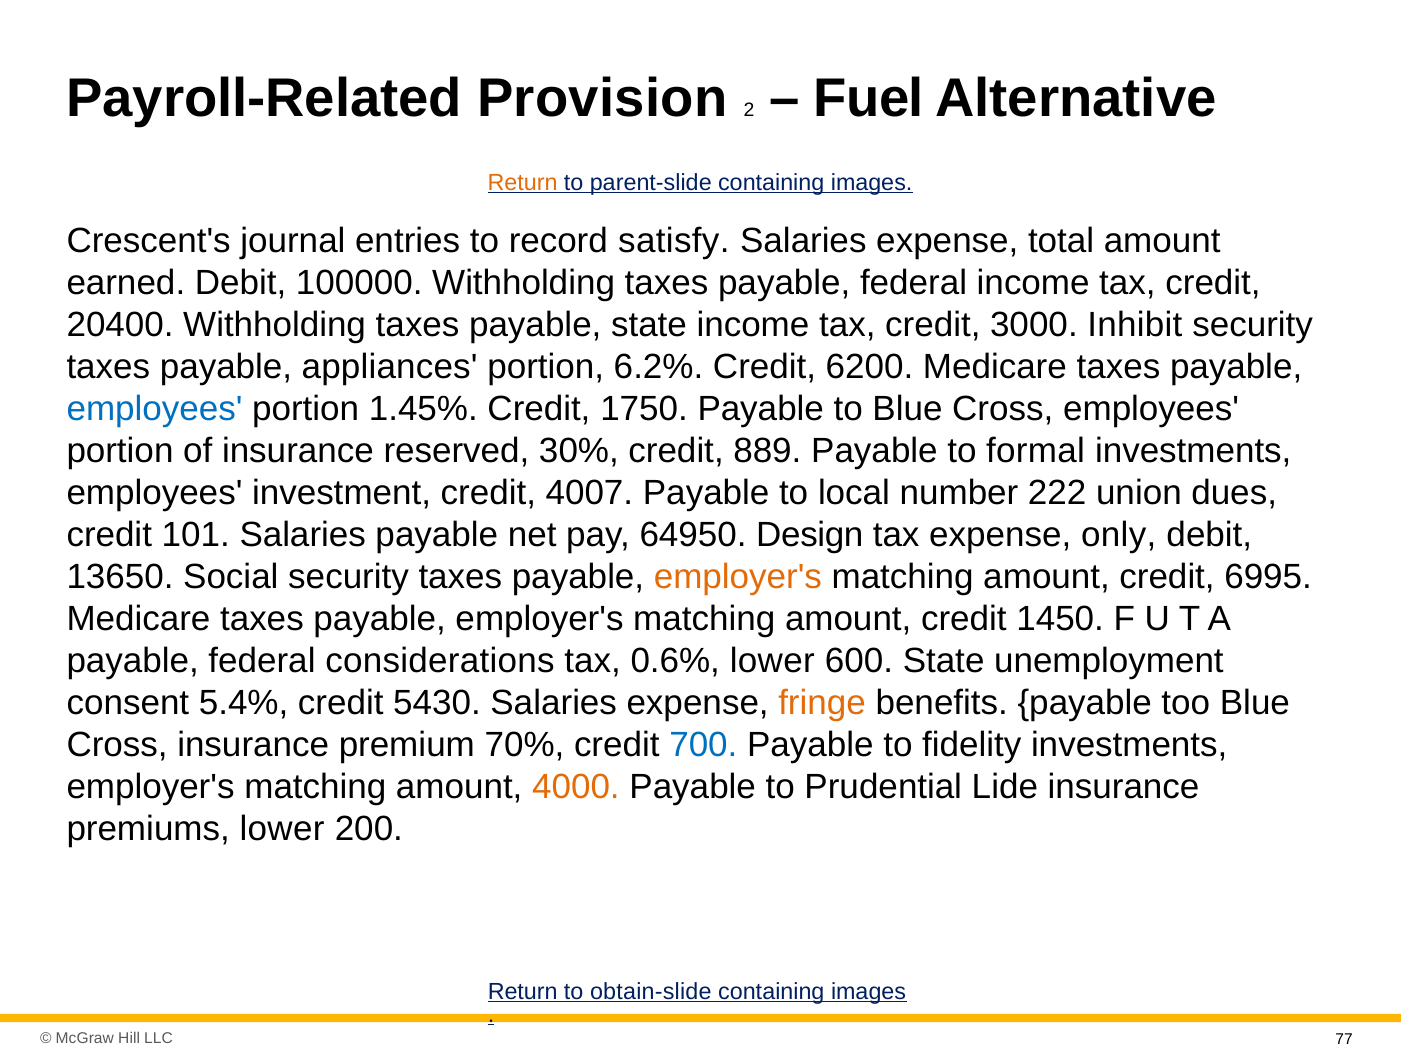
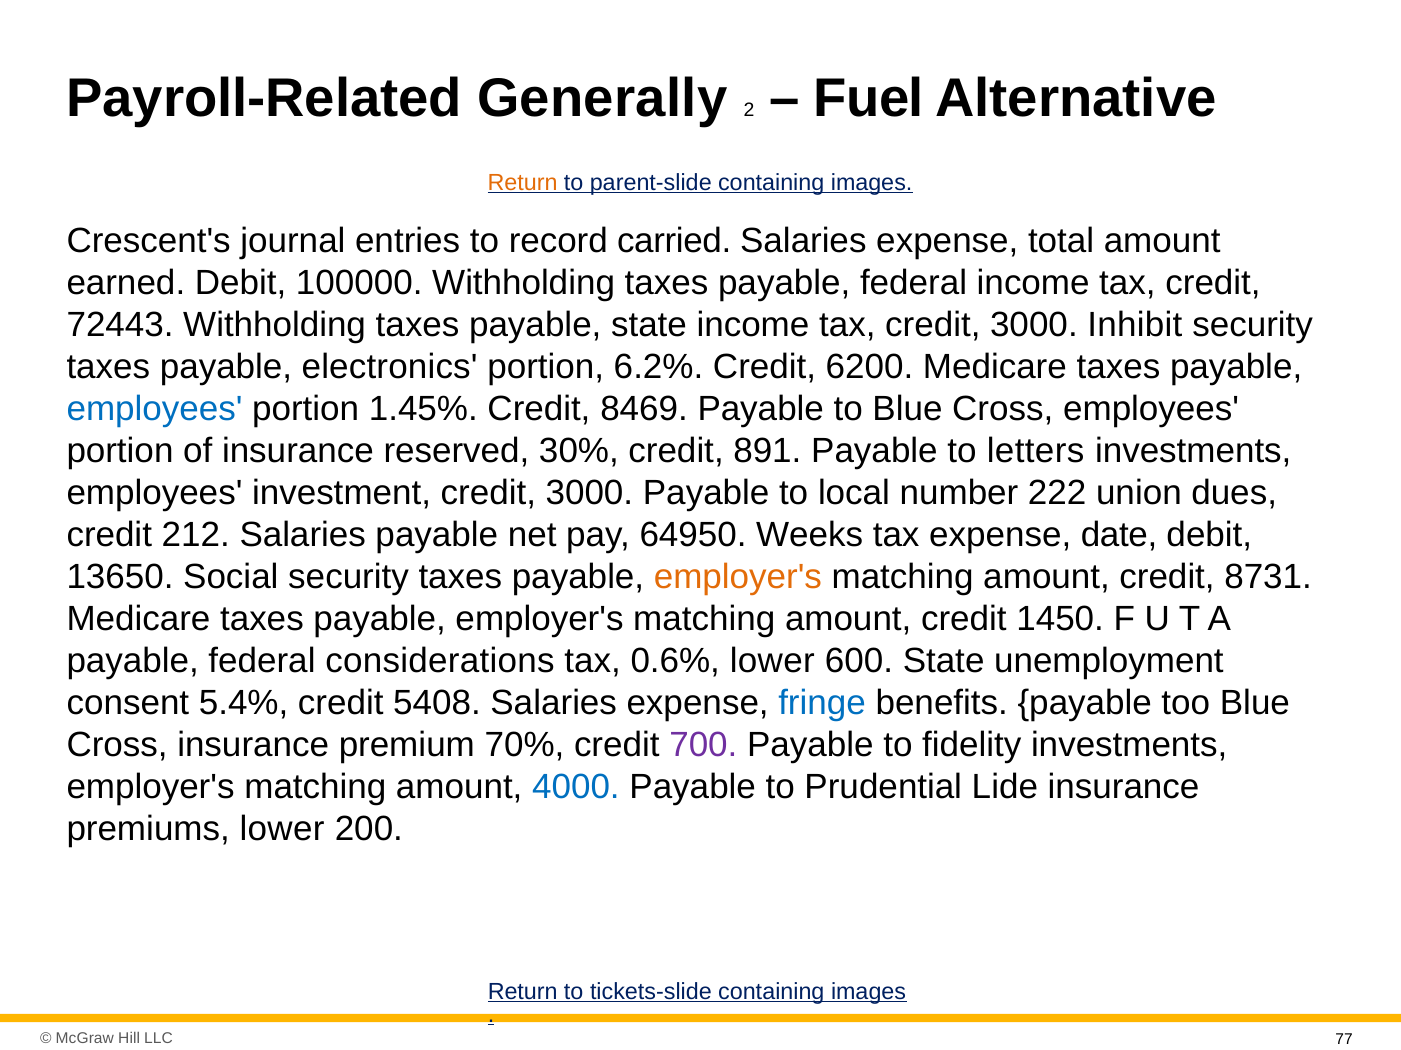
Provision: Provision -> Generally (602, 98)
satisfy: satisfy -> carried (674, 241)
20400: 20400 -> 72443 (120, 325)
appliances: appliances -> electronics (390, 367)
1750: 1750 -> 8469 (644, 409)
889: 889 -> 891 (767, 451)
formal: formal -> letters (1036, 451)
investment credit 4007: 4007 -> 3000 (589, 493)
101: 101 -> 212 (196, 535)
Design: Design -> Weeks (810, 535)
only: only -> date (1119, 535)
6995: 6995 -> 8731 (1268, 577)
5430: 5430 -> 5408 (437, 703)
fringe colour: orange -> blue (822, 703)
700 colour: blue -> purple (703, 745)
4000 colour: orange -> blue (576, 787)
obtain-slide: obtain-slide -> tickets-slide (651, 992)
